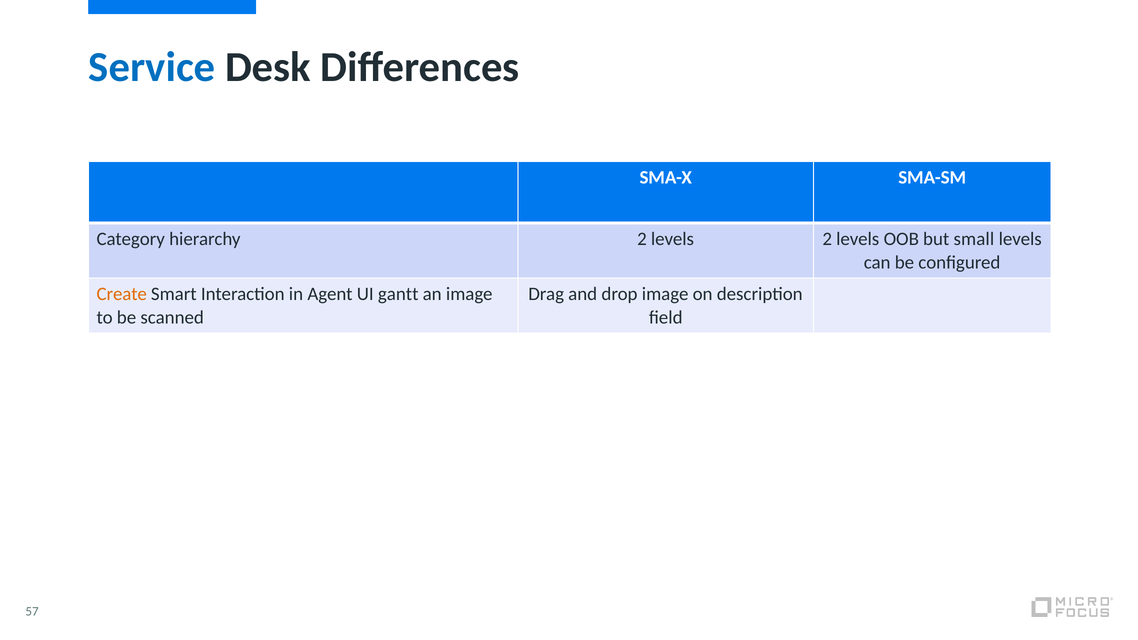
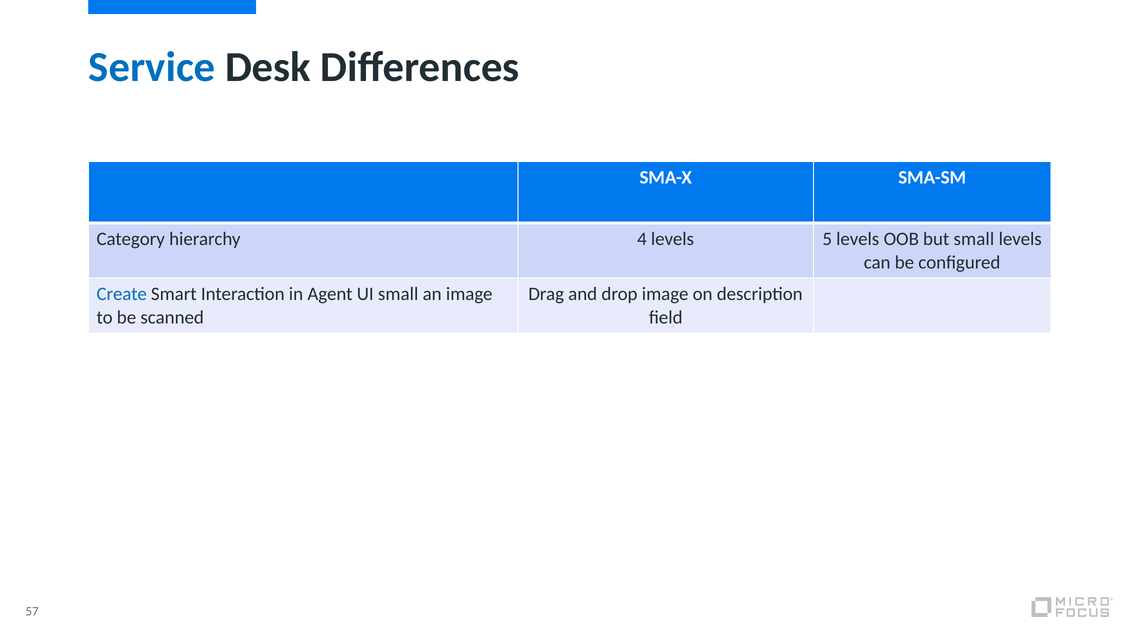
hierarchy 2: 2 -> 4 (642, 239)
levels 2: 2 -> 5 (827, 239)
Create colour: orange -> blue (122, 294)
UI gantt: gantt -> small (398, 294)
